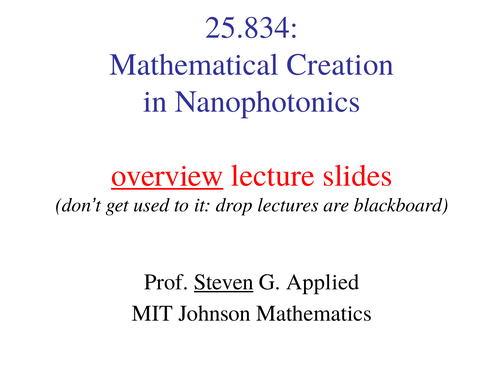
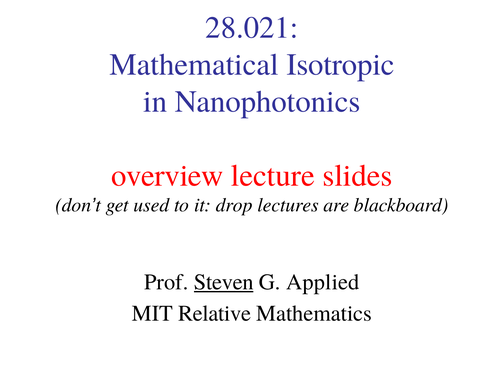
25.834: 25.834 -> 28.021 (252, 28)
Creation: Creation -> Isotropic (340, 65)
overview underline: present -> none (167, 176)
Johnson: Johnson -> Relative (215, 314)
